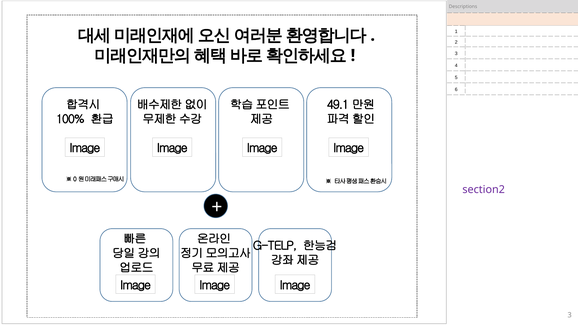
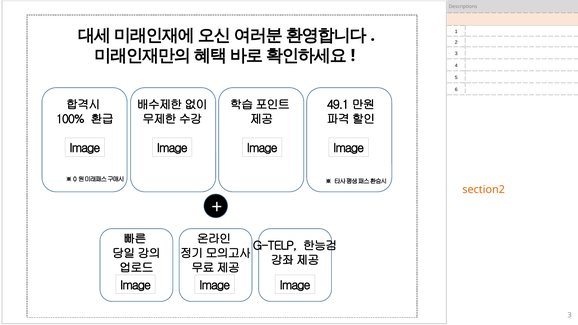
section2 colour: purple -> orange (484, 190)
